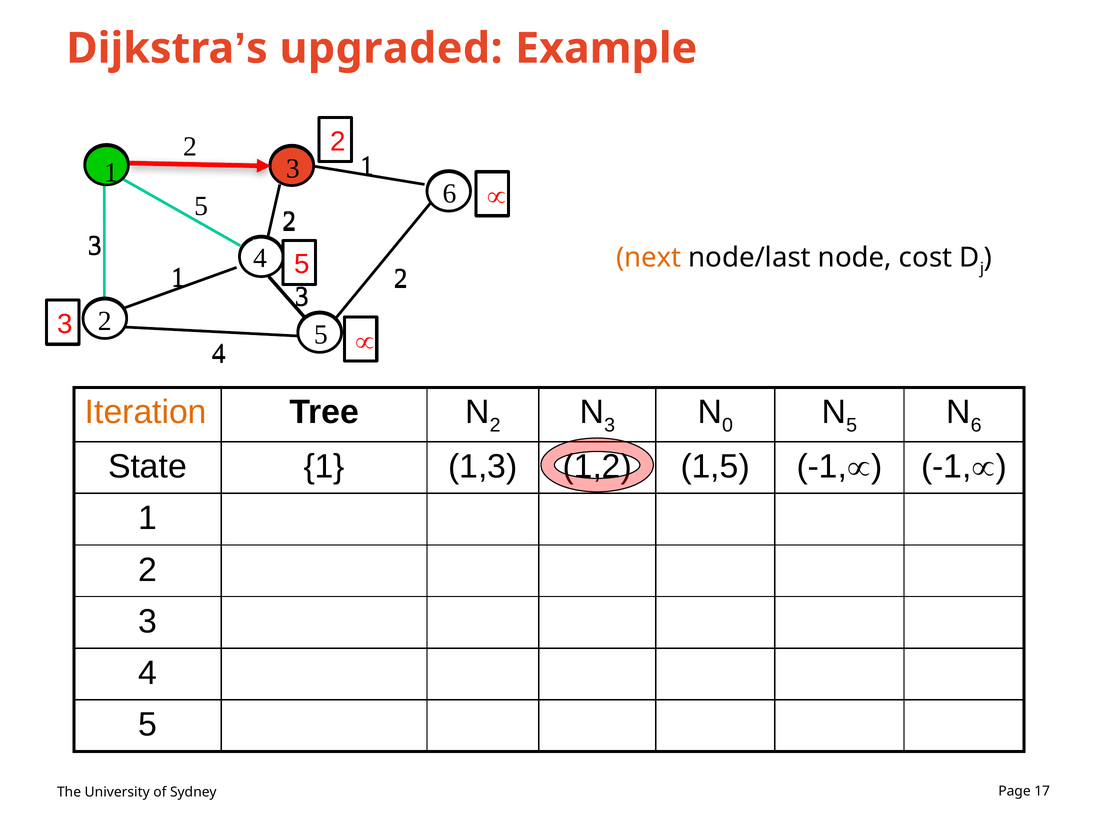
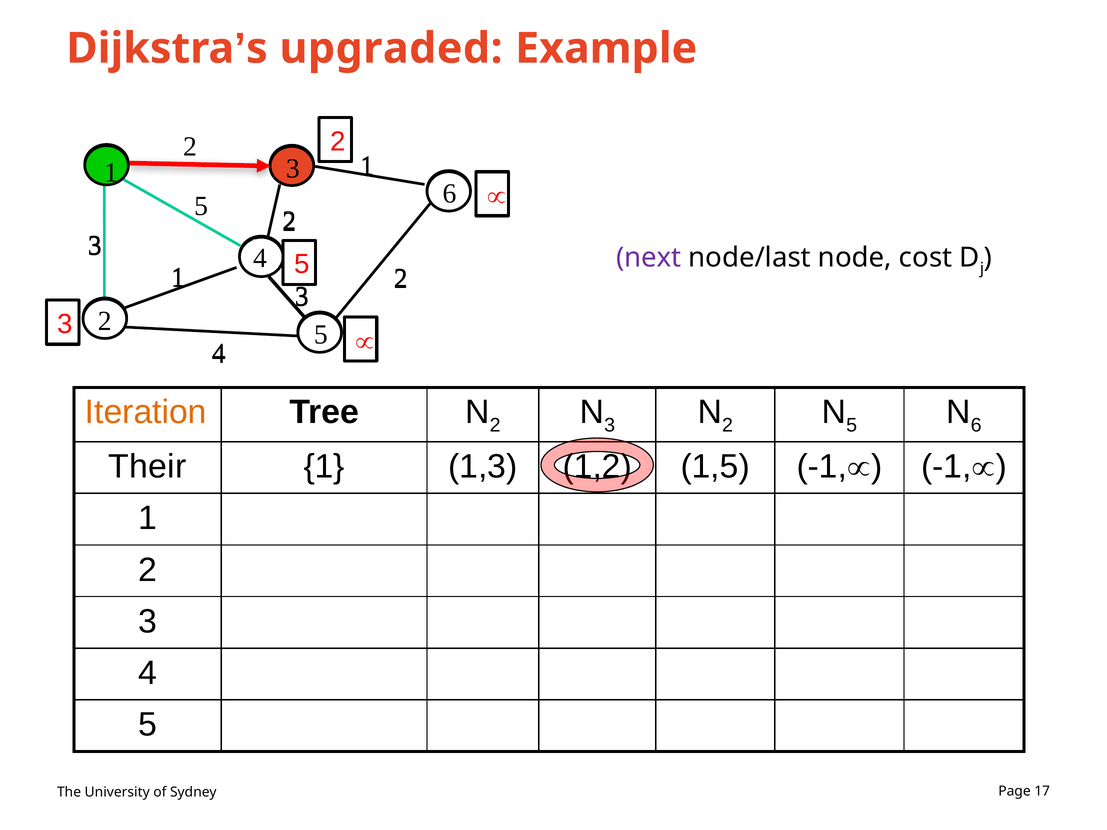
next colour: orange -> purple (649, 258)
0: 0 -> 2 (728, 426)
State: State -> Their (147, 467)
